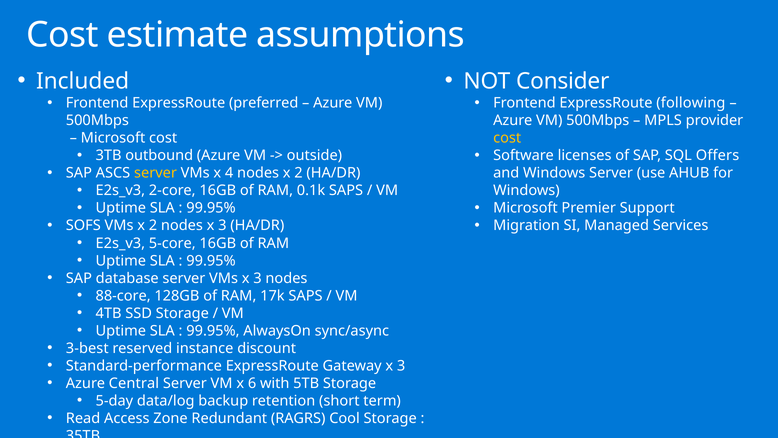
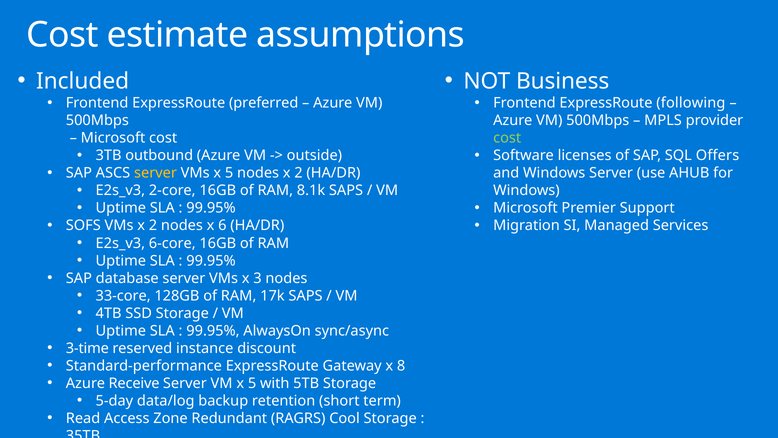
Consider: Consider -> Business (563, 81)
cost colour: yellow -> light green (507, 138)
VMs x 4: 4 -> 5 (229, 173)
0.1k: 0.1k -> 8.1k (311, 190)
nodes x 3: 3 -> 6 (222, 225)
5-core: 5-core -> 6-core (172, 243)
88-core: 88-core -> 33-core (123, 296)
3-best: 3-best -> 3-time (87, 348)
Gateway x 3: 3 -> 8 (401, 366)
Central: Central -> Receive (134, 383)
VM x 6: 6 -> 5 (252, 383)
